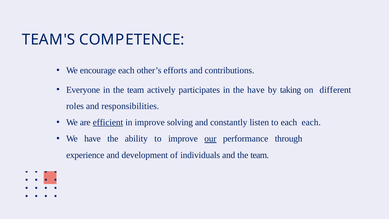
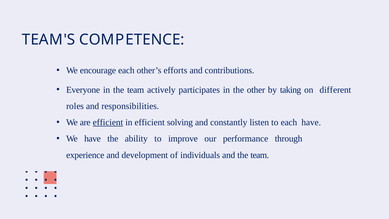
the have: have -> other (256, 90)
in improve: improve -> efficient (150, 122)
each each: each -> have (311, 122)
our underline: present -> none (210, 139)
